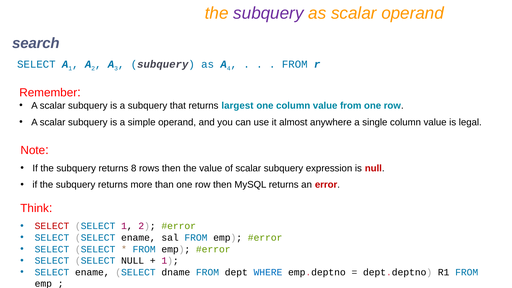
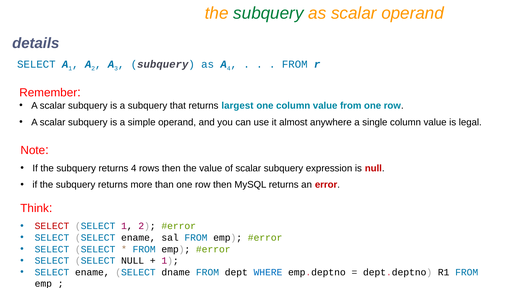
subquery colour: purple -> green (268, 13)
search: search -> details (36, 43)
returns 8: 8 -> 4 (134, 168)
